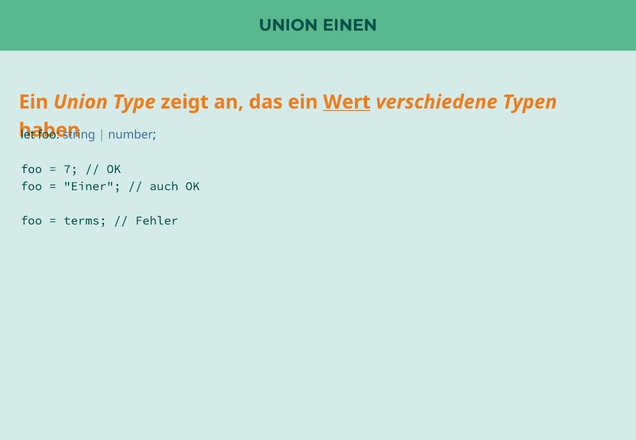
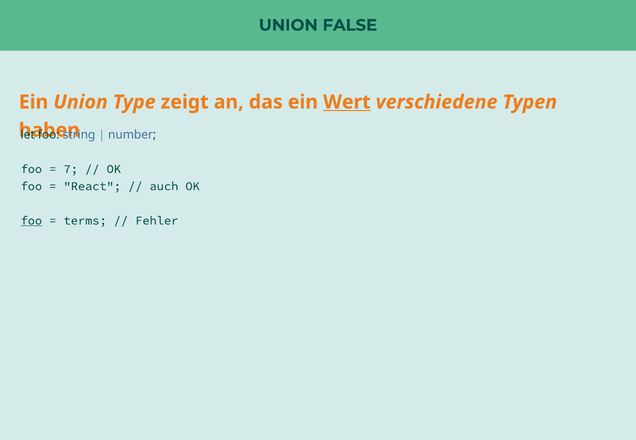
EINEN: EINEN -> FALSE (350, 25)
Einer: Einer -> React (92, 186)
foo underline: none -> present (31, 221)
